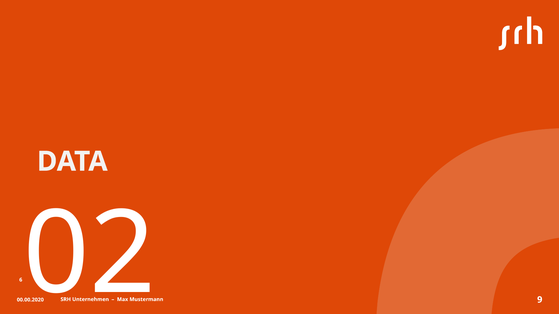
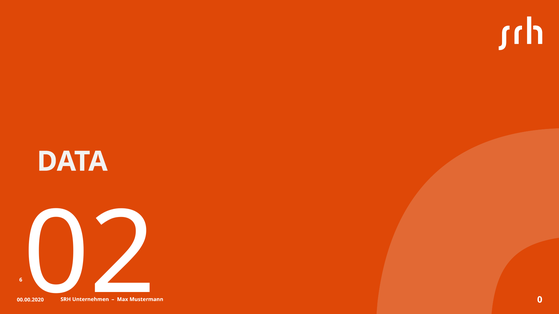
9: 9 -> 0 (540, 300)
